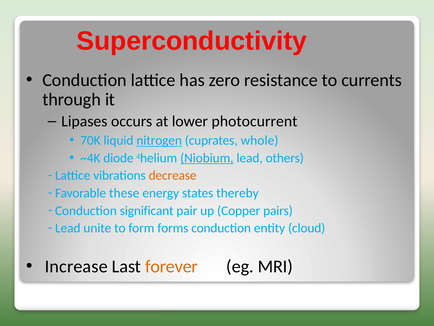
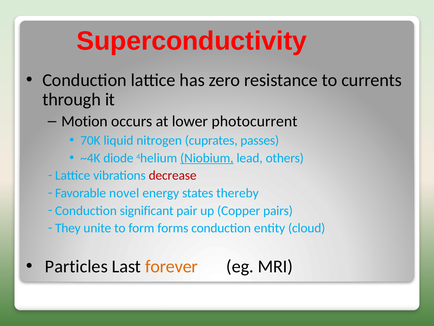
Lipases: Lipases -> Motion (84, 121)
nitrogen underline: present -> none (159, 140)
whole: whole -> passes (260, 140)
decrease colour: orange -> red (173, 175)
these: these -> novel (124, 193)
Lead: Lead -> They (68, 228)
Increase: Increase -> Particles (76, 266)
